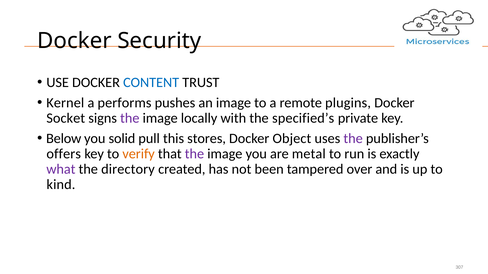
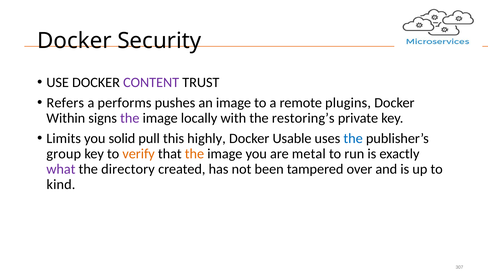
CONTENT colour: blue -> purple (151, 82)
Kernel: Kernel -> Refers (65, 103)
Socket: Socket -> Within (66, 118)
specified’s: specified’s -> restoring’s (303, 118)
Below: Below -> Limits (64, 139)
stores: stores -> highly (207, 139)
Object: Object -> Usable (292, 139)
the colour: purple -> blue (353, 139)
offers: offers -> group (64, 154)
the colour: purple -> orange (194, 154)
